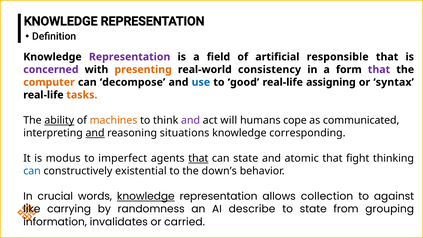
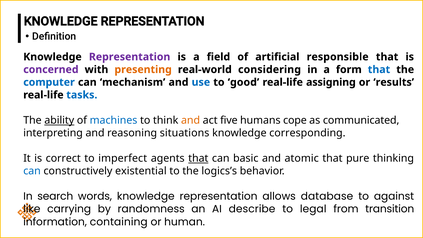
consistency: consistency -> considering (269, 70)
that colour: purple -> blue (379, 70)
computer colour: orange -> blue (49, 82)
decompose: decompose -> mechanism (133, 82)
syntax: syntax -> results (394, 82)
tasks colour: orange -> blue (82, 95)
machines colour: orange -> blue (114, 120)
and colour: purple -> orange (191, 120)
will: will -> five (229, 120)
and underline: present -> none (95, 133)
modus: modus -> correct (63, 158)
can state: state -> basic (246, 158)
fight: fight -> pure (358, 158)
down’s: down’s -> logics’s (219, 171)
crucial: crucial -> search (55, 196)
knowledge underline: present -> none (146, 196)
collection: collection -> database (327, 196)
to state: state -> legal (313, 209)
grouping: grouping -> transition (390, 209)
invalidates: invalidates -> containing (119, 222)
carried: carried -> human (185, 222)
